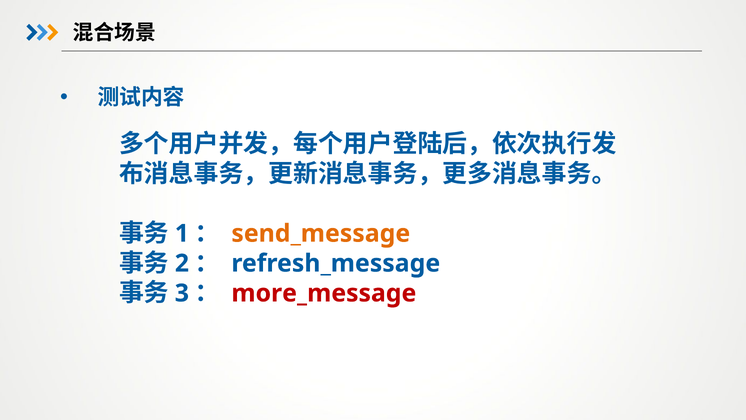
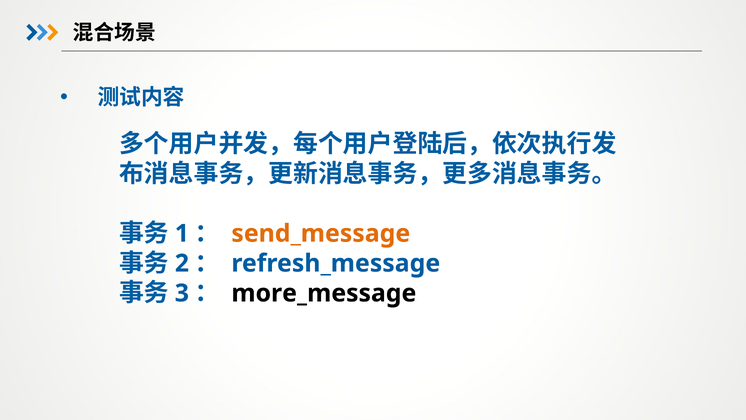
more_message colour: red -> black (324, 293)
